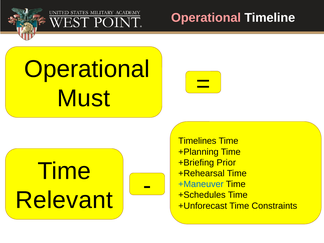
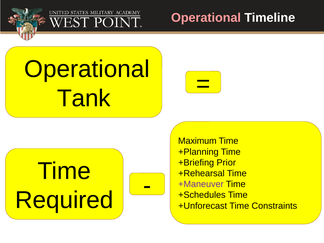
Must: Must -> Tank (84, 98)
Timelines: Timelines -> Maximum (197, 141)
+Maneuver colour: blue -> purple (201, 184)
Relevant: Relevant -> Required (64, 200)
